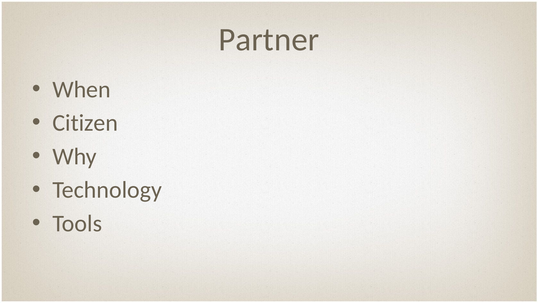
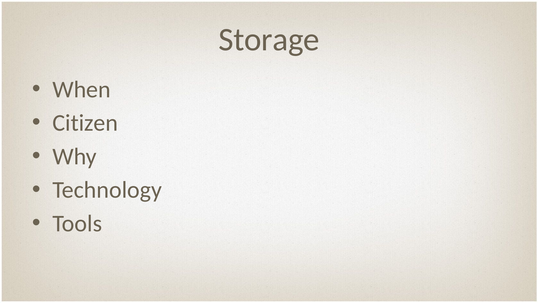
Partner: Partner -> Storage (269, 40)
